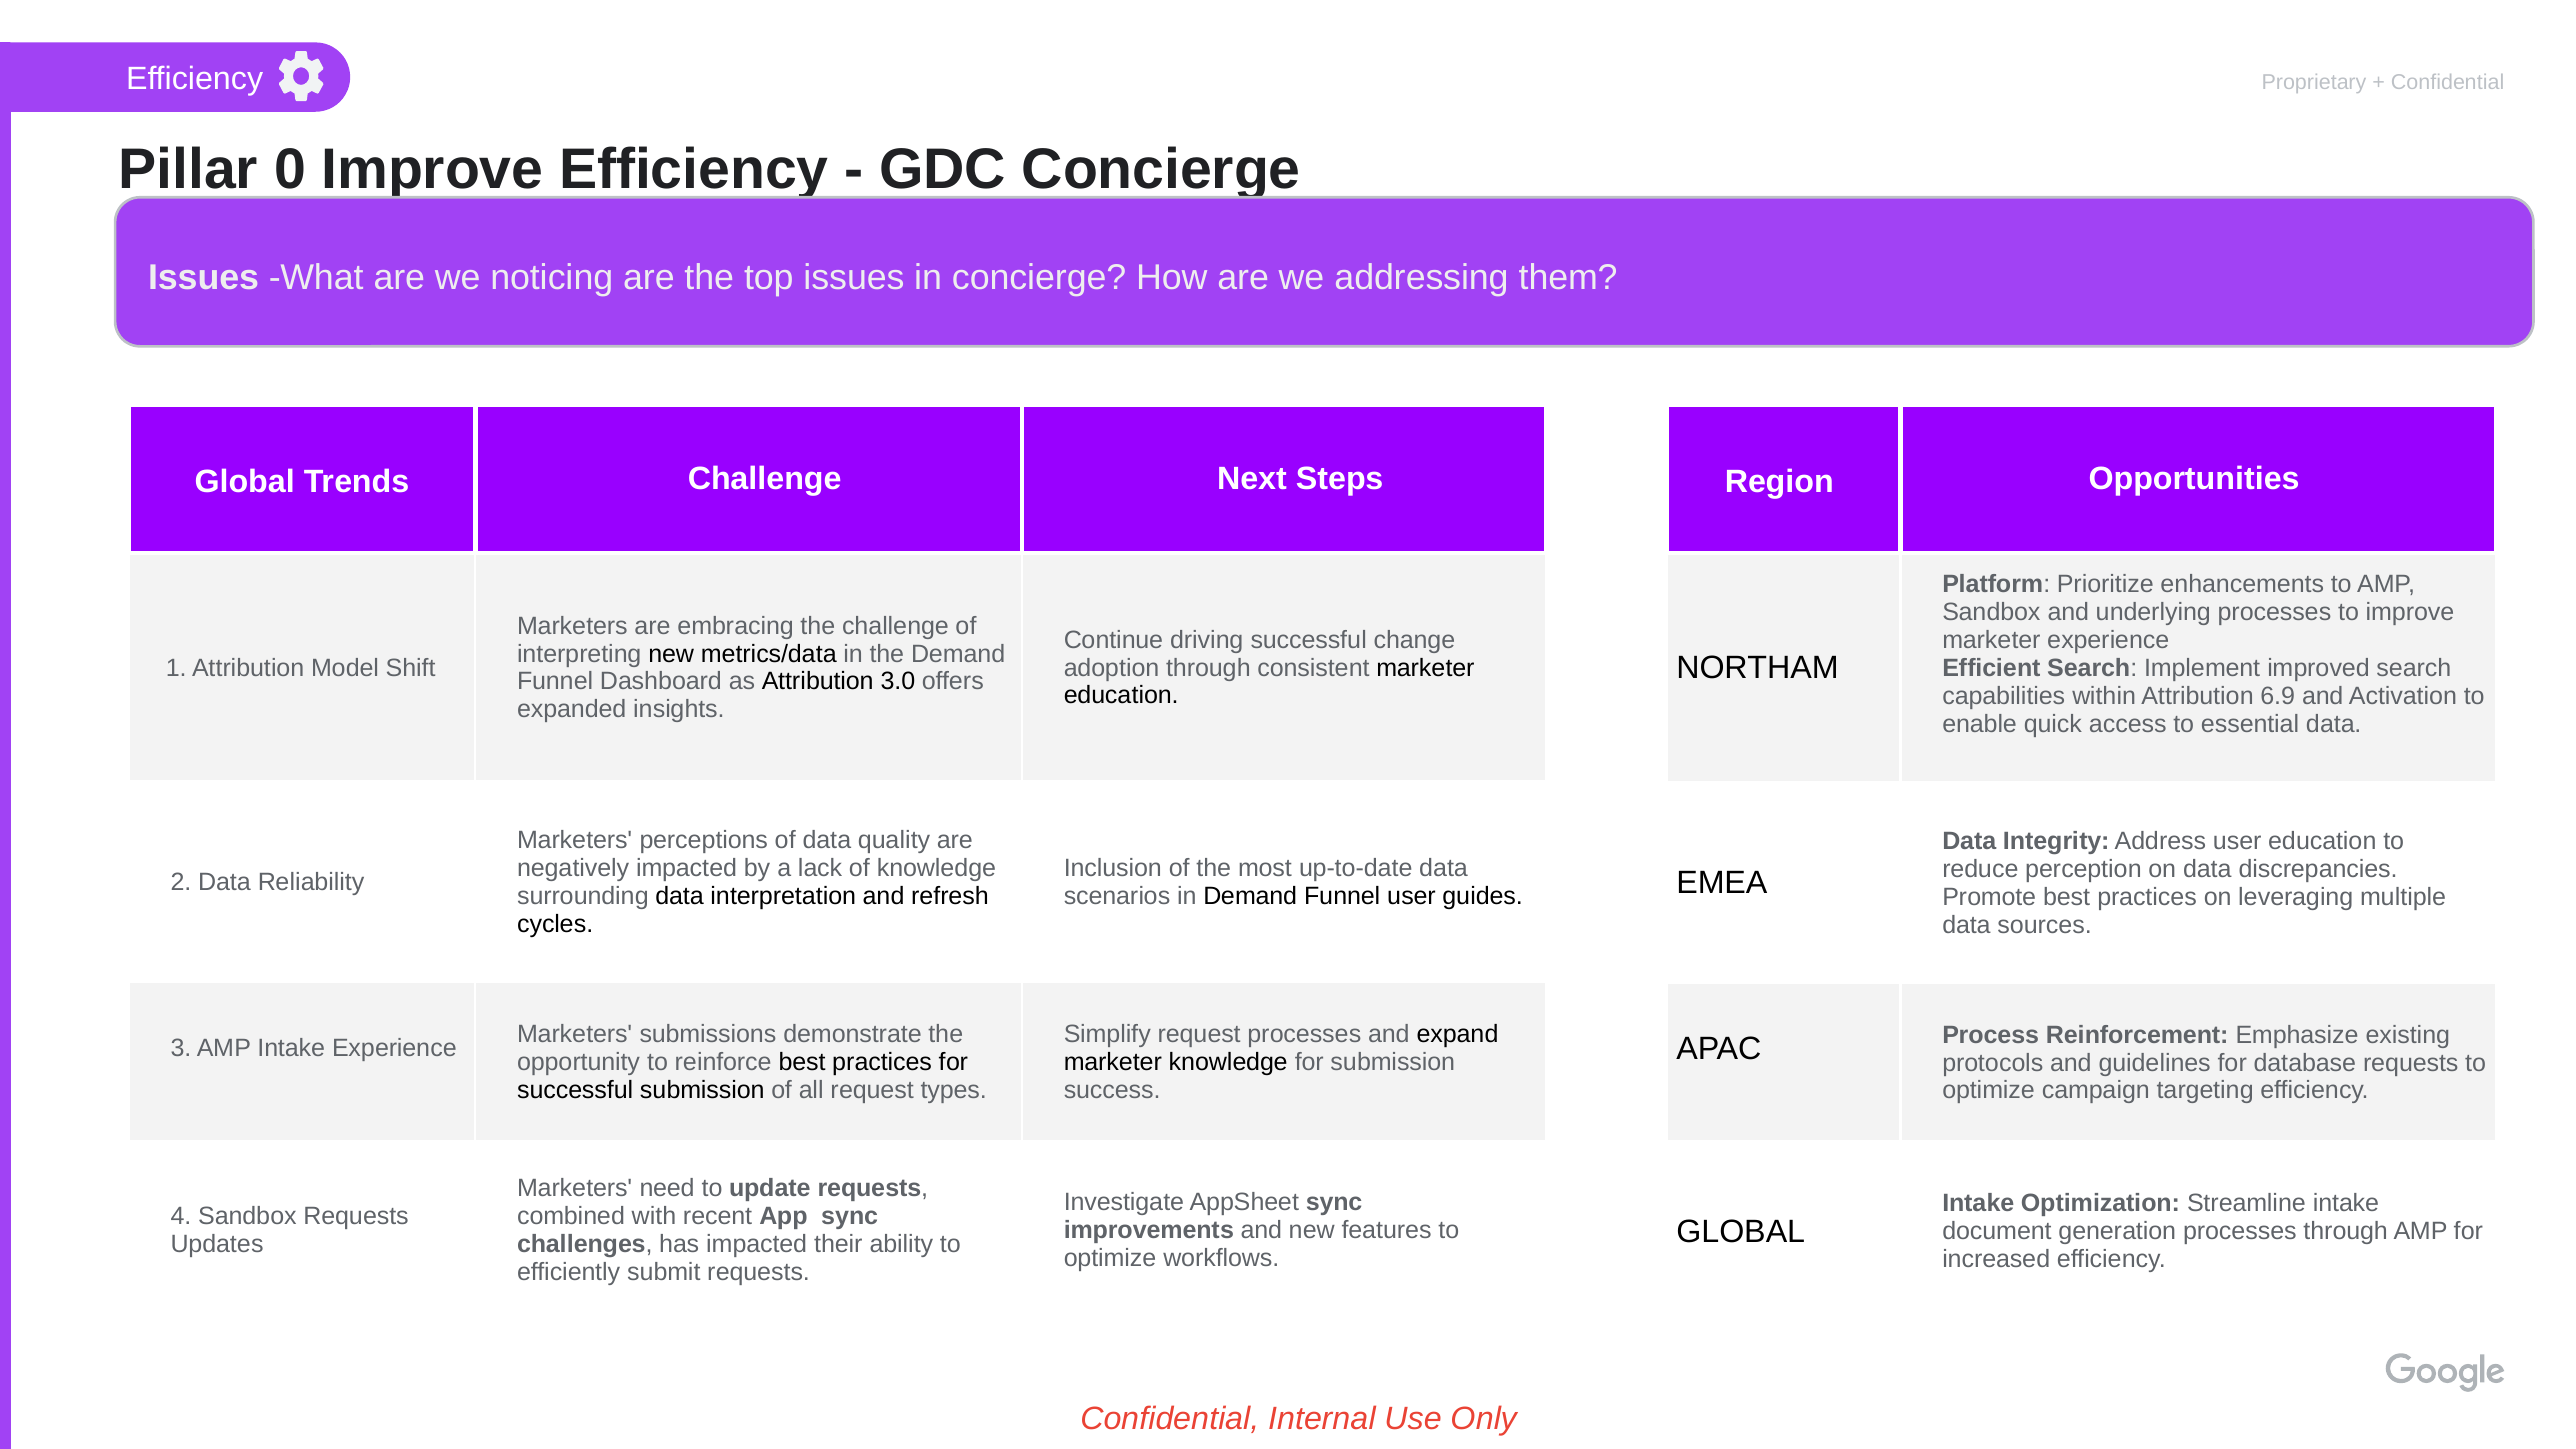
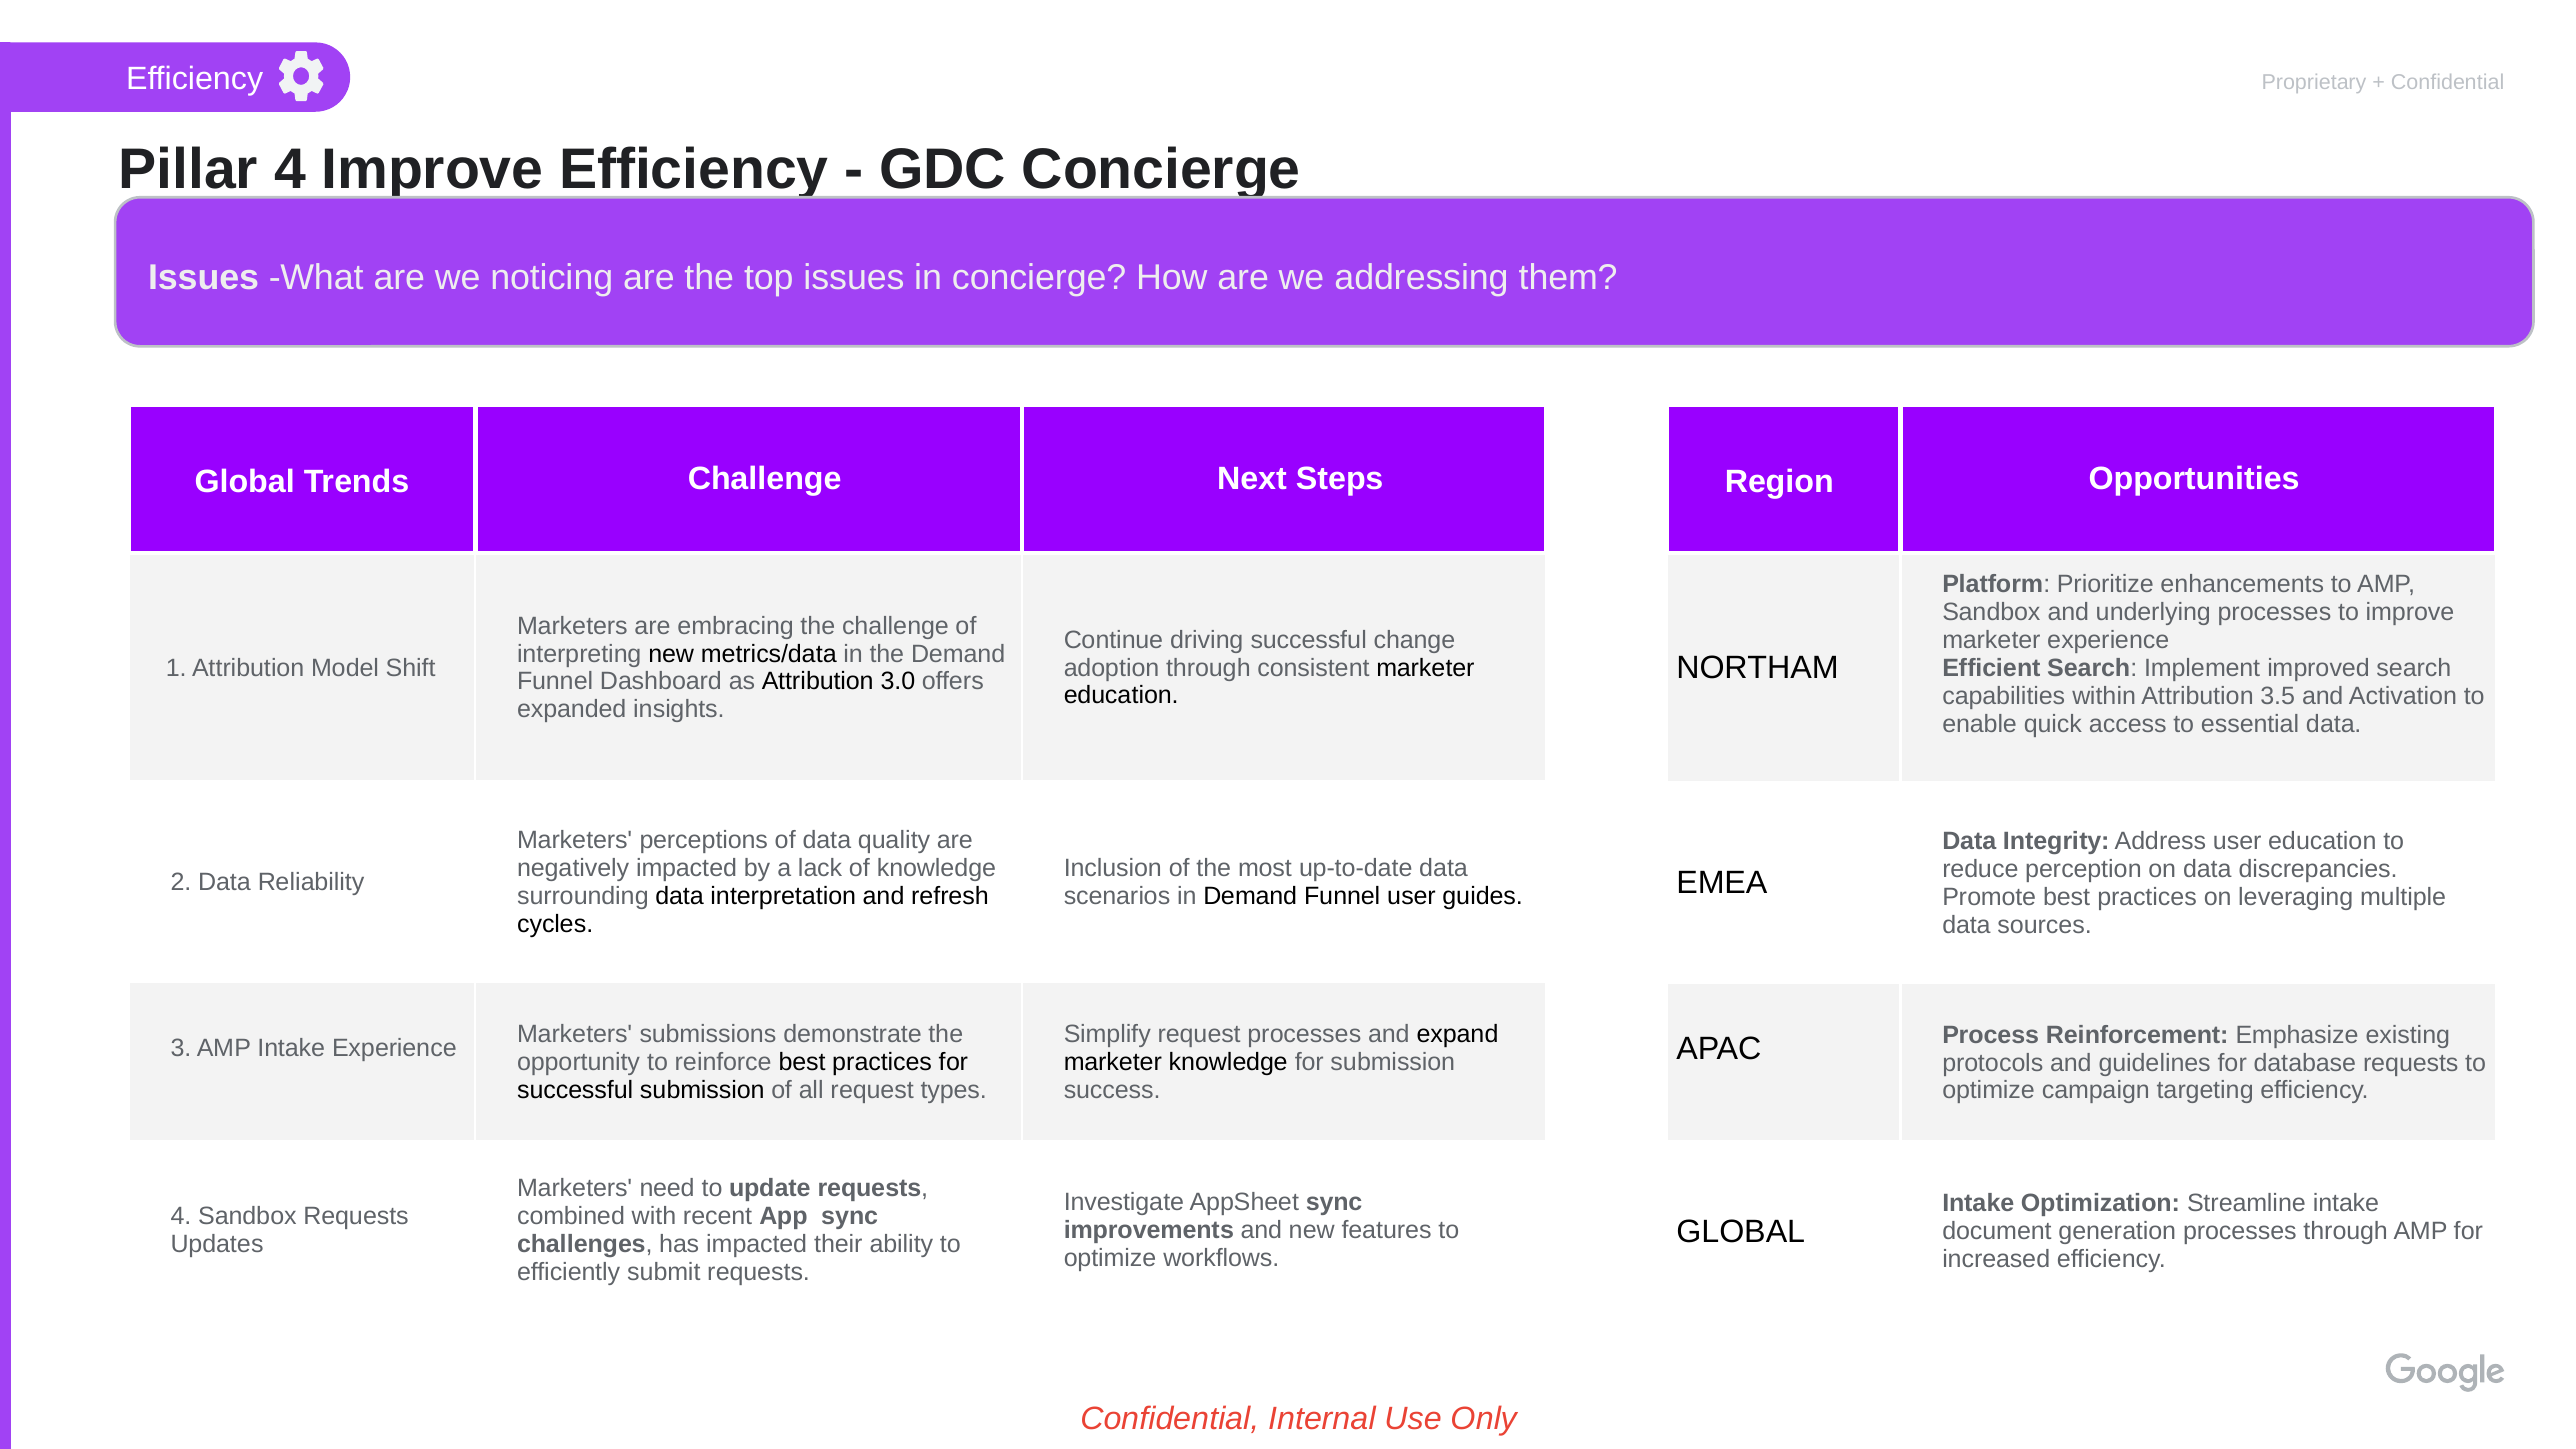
Pillar 0: 0 -> 4 (290, 169)
6.9: 6.9 -> 3.5 (2278, 696)
